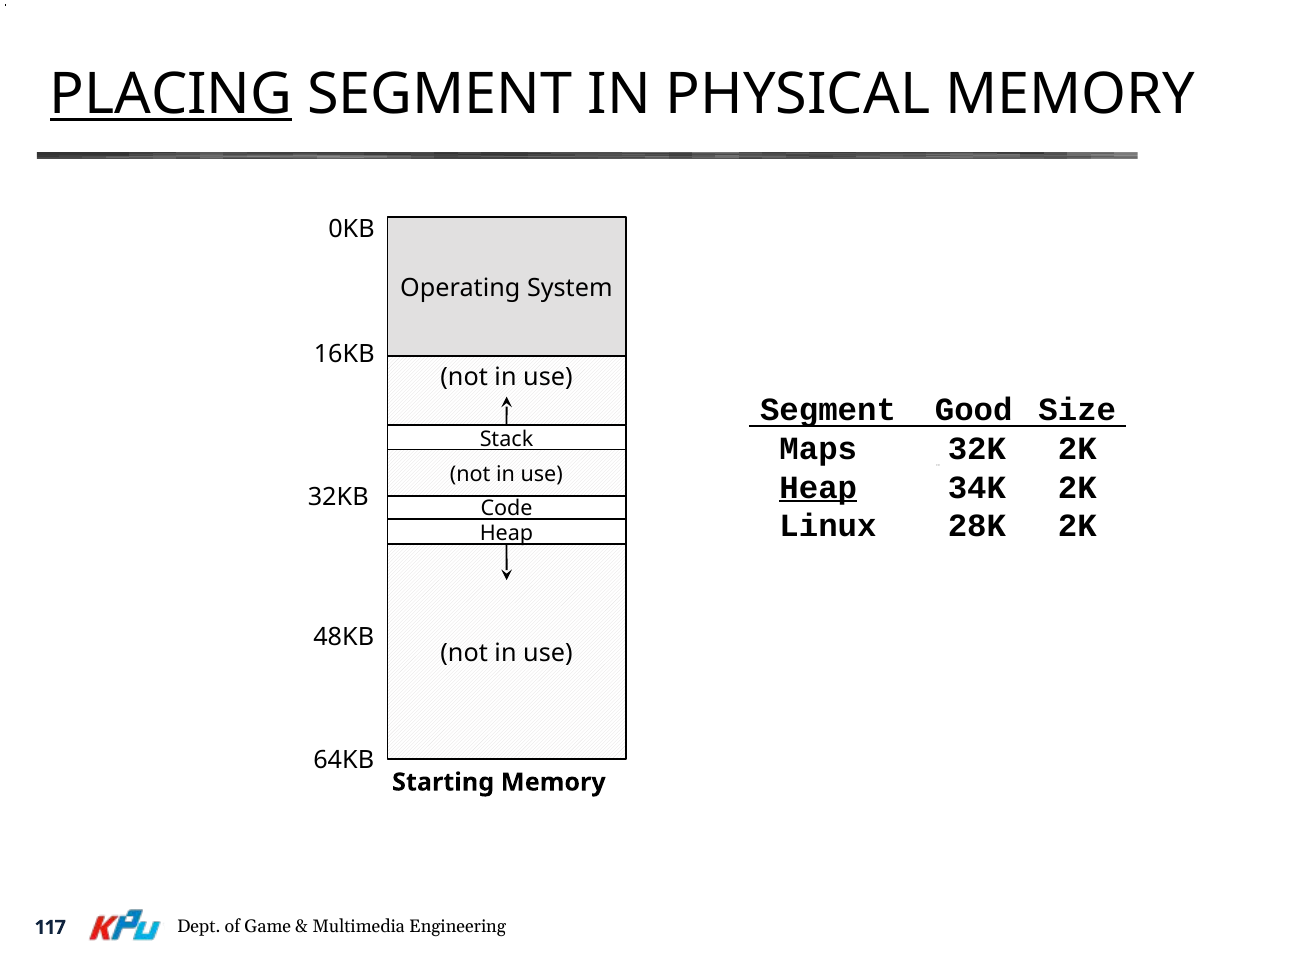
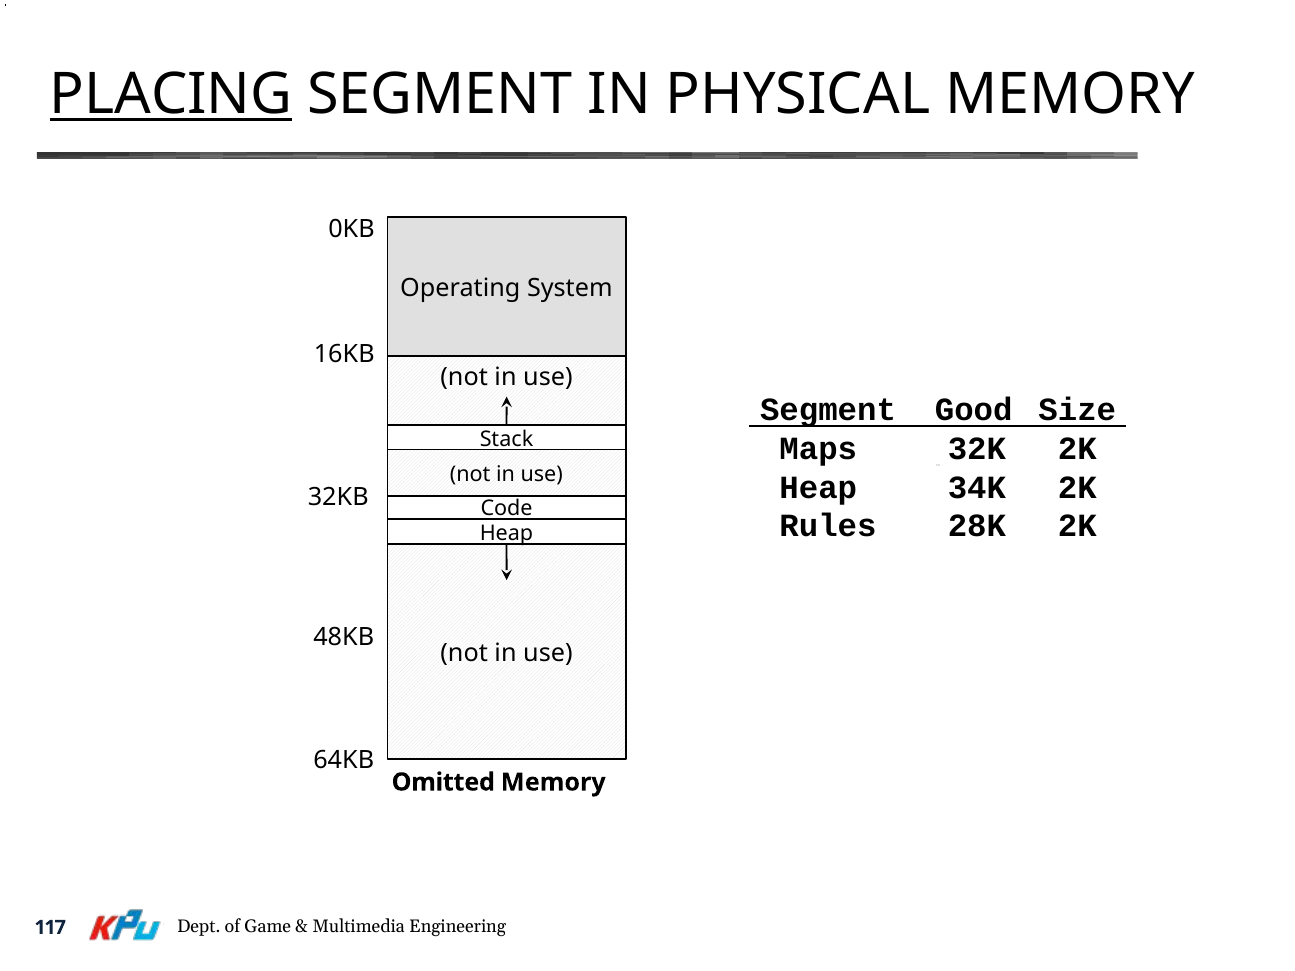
Heap underline: present -> none (818, 487)
Linux: Linux -> Rules (828, 526)
Starting: Starting -> Omitted (443, 782)
